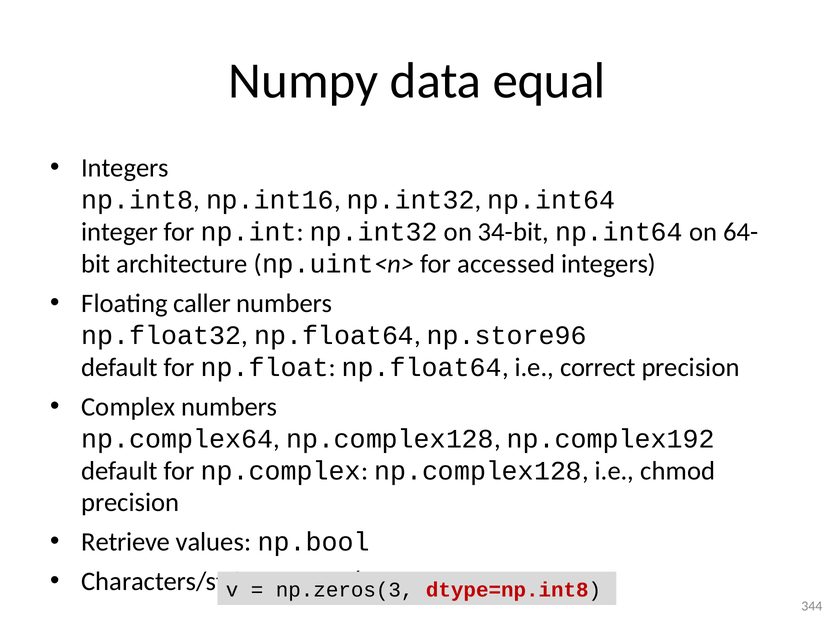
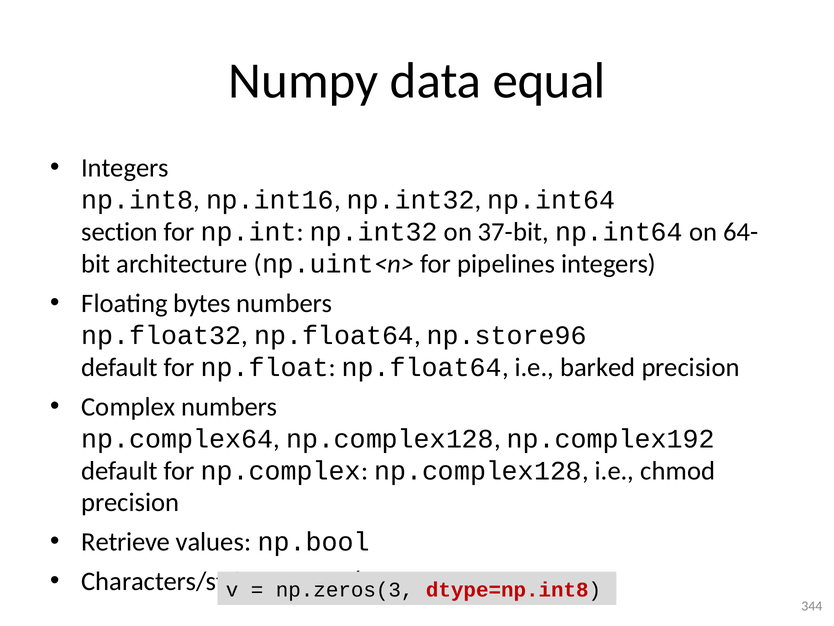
integer: integer -> section (120, 232)
34-bit: 34-bit -> 37-bit (513, 232)
accessed: accessed -> pipelines (506, 264)
caller: caller -> bytes (202, 303)
correct: correct -> barked (598, 367)
